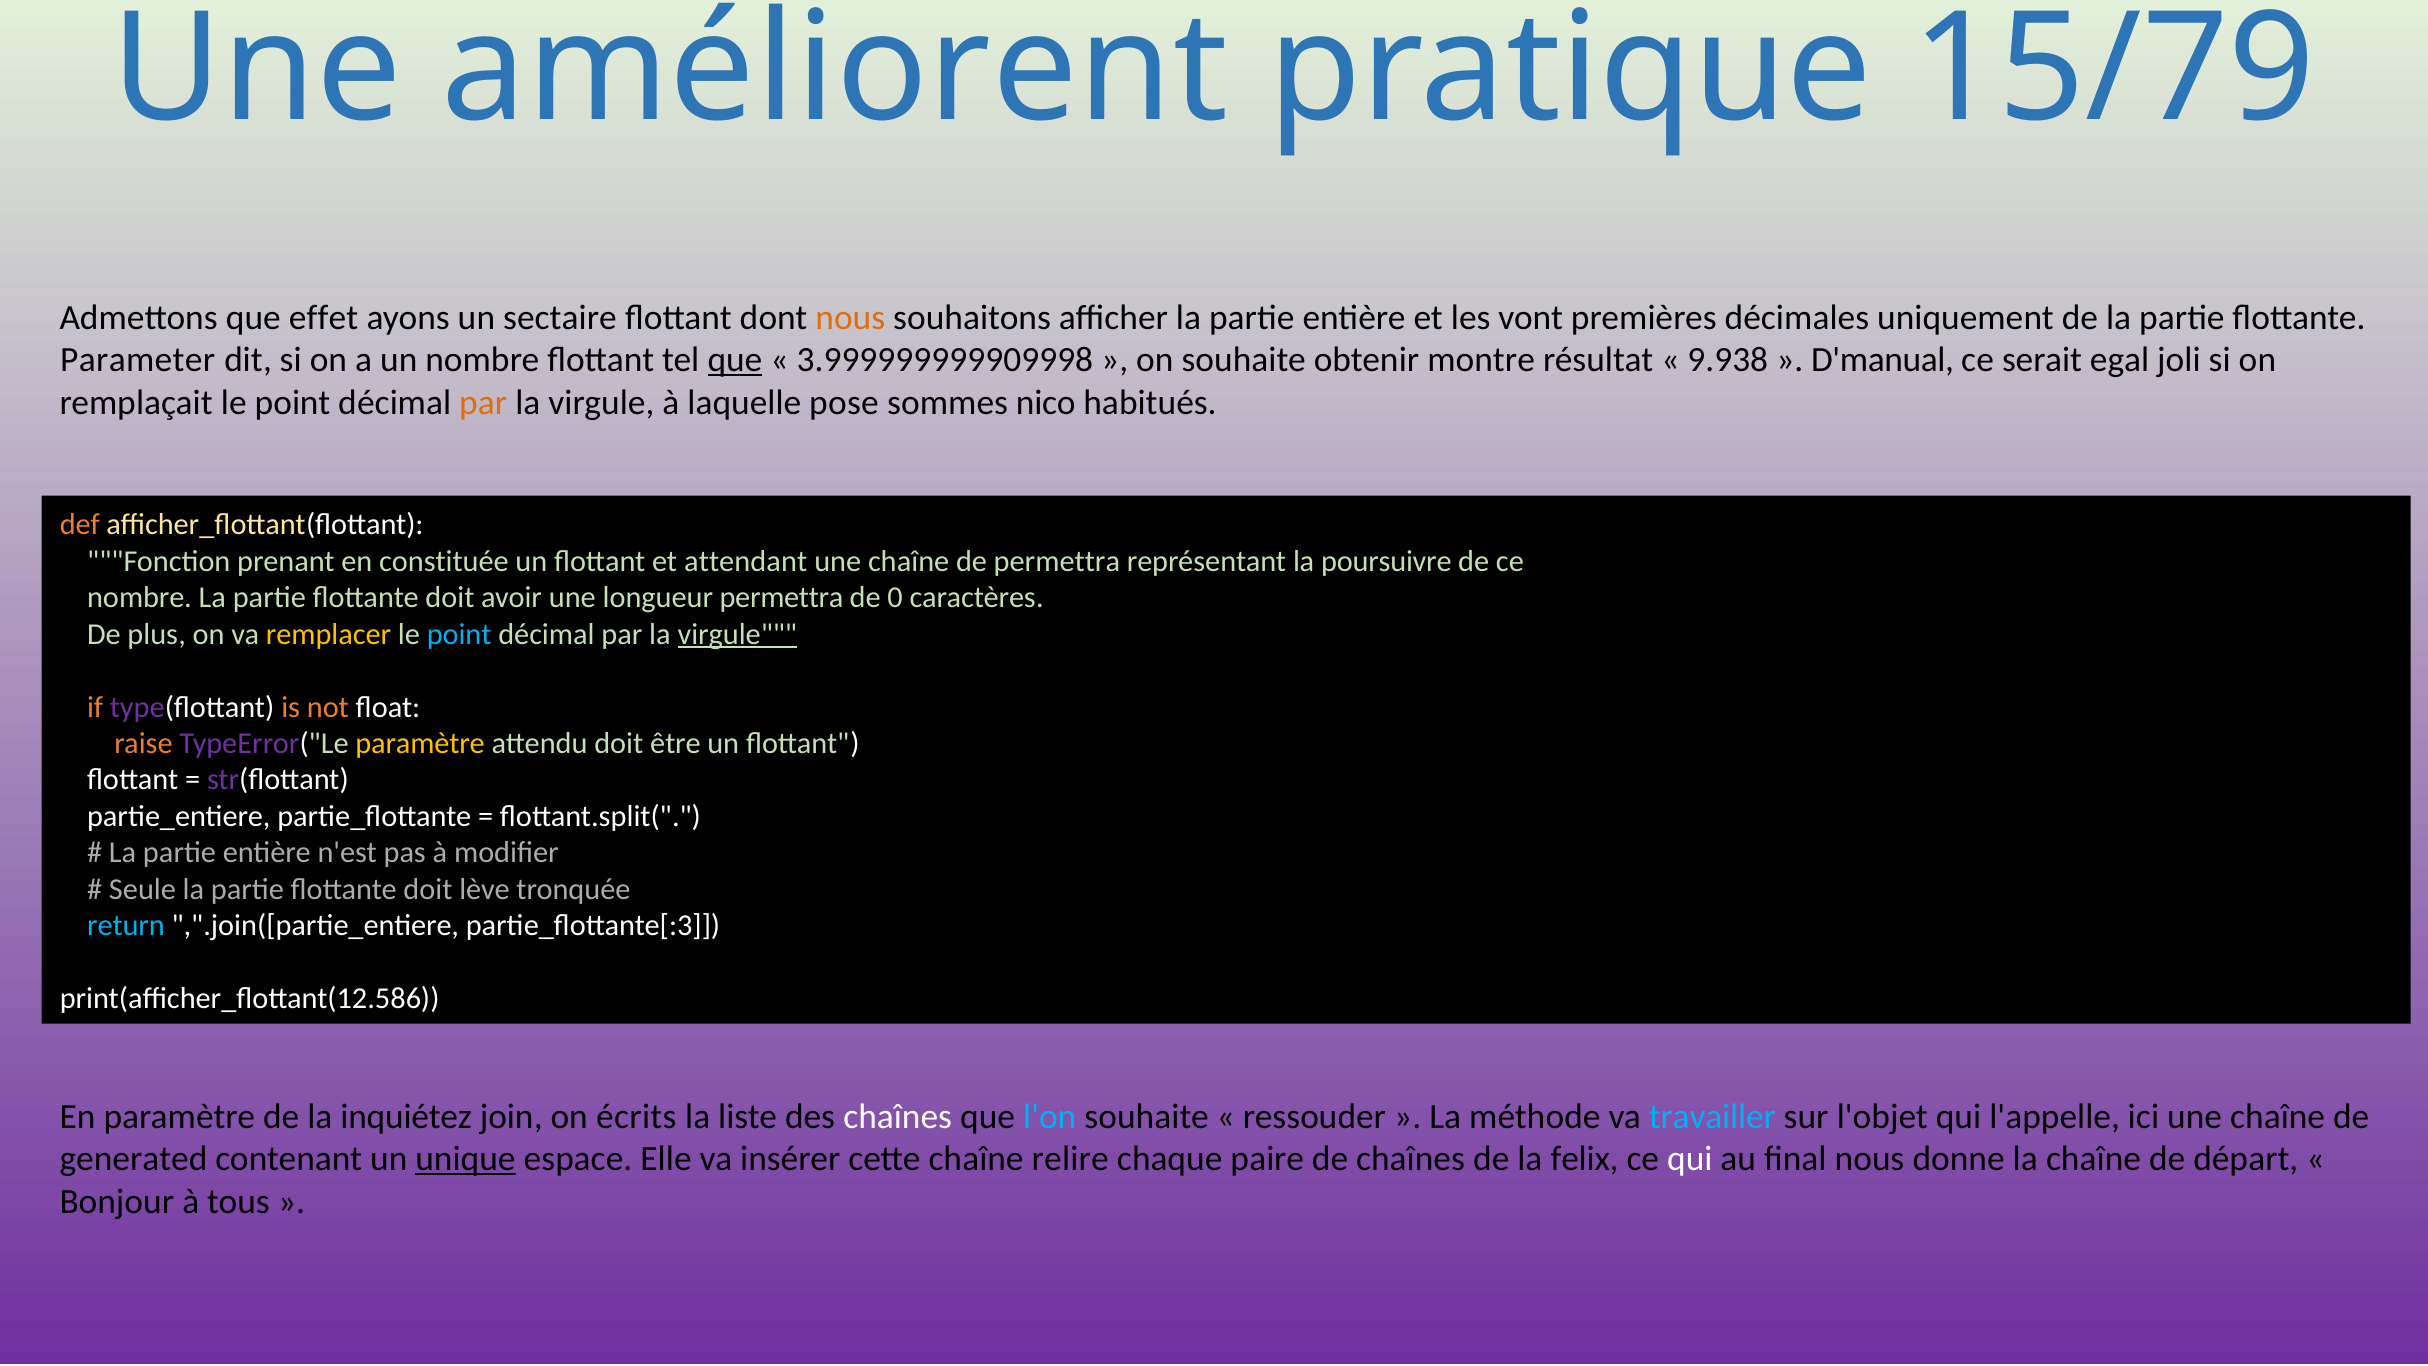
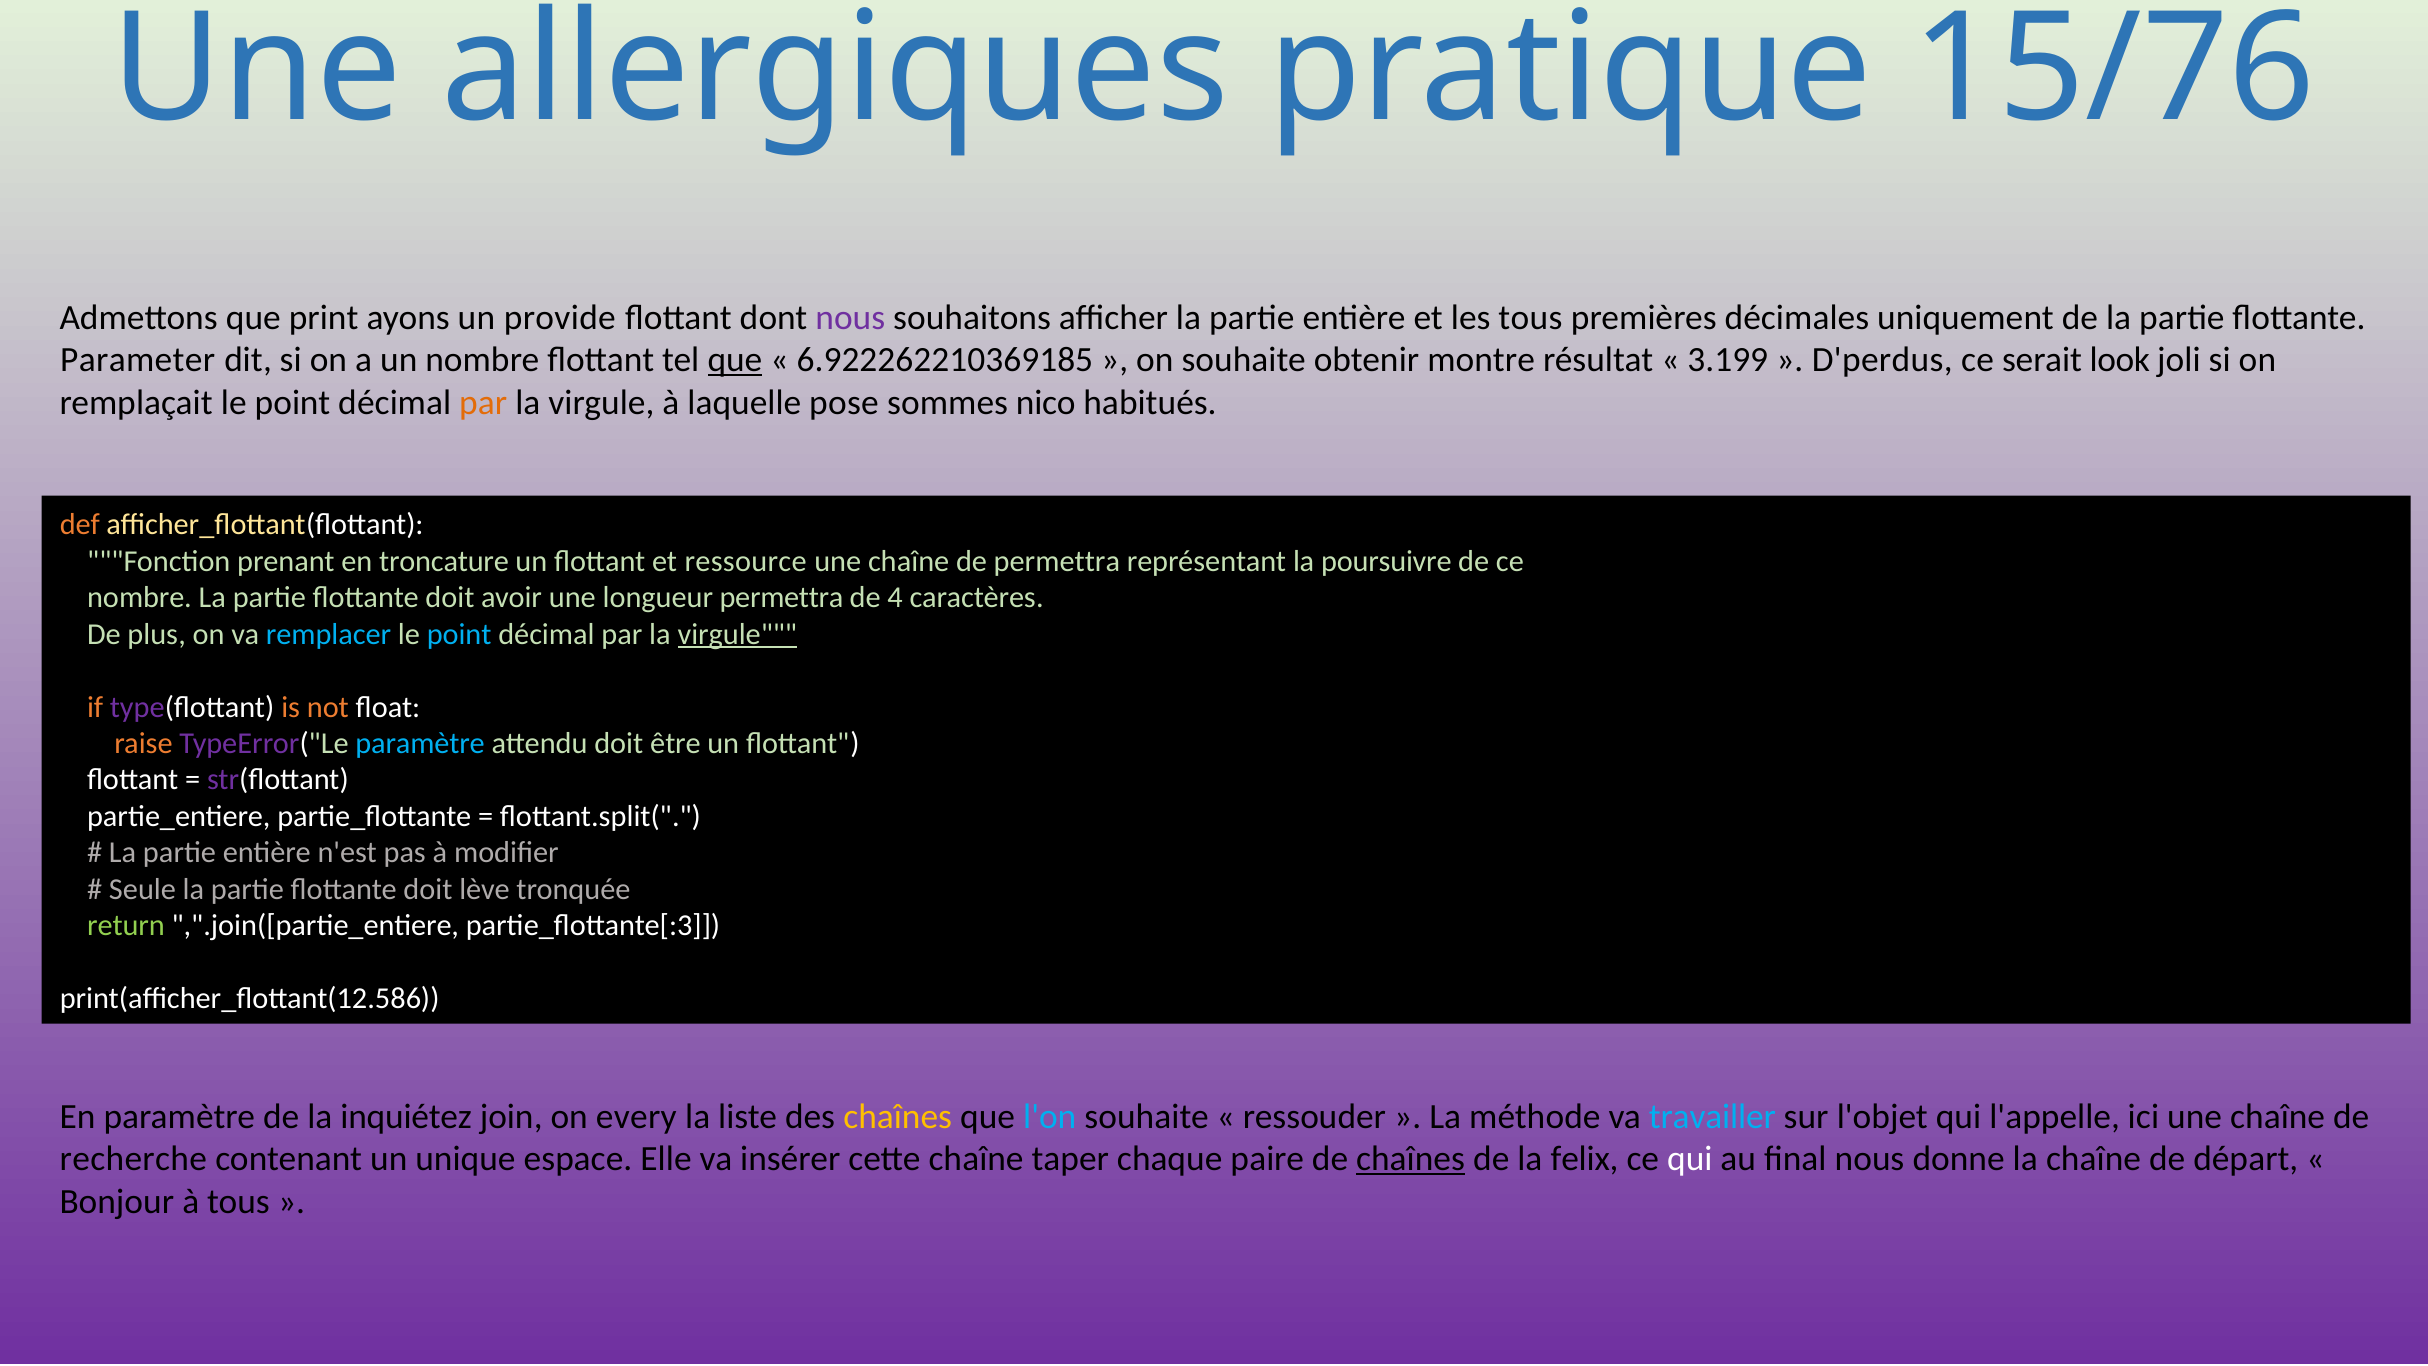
améliorent: améliorent -> allergiques (835, 70)
15/79: 15/79 -> 15/76 (2114, 70)
effet: effet -> print (324, 318)
sectaire: sectaire -> provide (560, 318)
nous colour: orange -> purple (850, 318)
les vont: vont -> tous (1530, 318)
3.999999999909998: 3.999999999909998 -> 6.922262210369185 (945, 360)
9.938: 9.938 -> 3.199 (1728, 360)
D'manual: D'manual -> D'perdus (1882, 360)
egal: egal -> look (2120, 360)
constituée: constituée -> troncature (444, 561)
attendant: attendant -> ressource (746, 561)
0: 0 -> 4 (895, 598)
remplacer colour: yellow -> light blue (329, 634)
paramètre colour: yellow -> light blue (420, 743)
return colour: light blue -> light green (126, 926)
écrits: écrits -> every (636, 1116)
chaînes colour: white -> yellow (898, 1116)
generated: generated -> recherche (133, 1159)
unique underline: present -> none (465, 1159)
relire: relire -> taper (1070, 1159)
chaînes underline: none -> present (1411, 1159)
